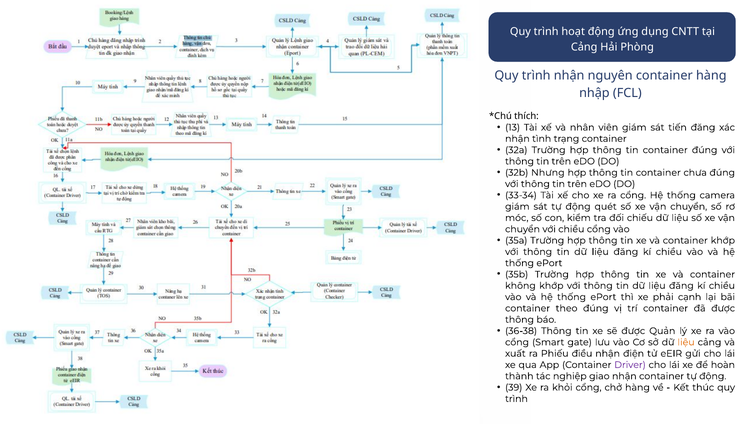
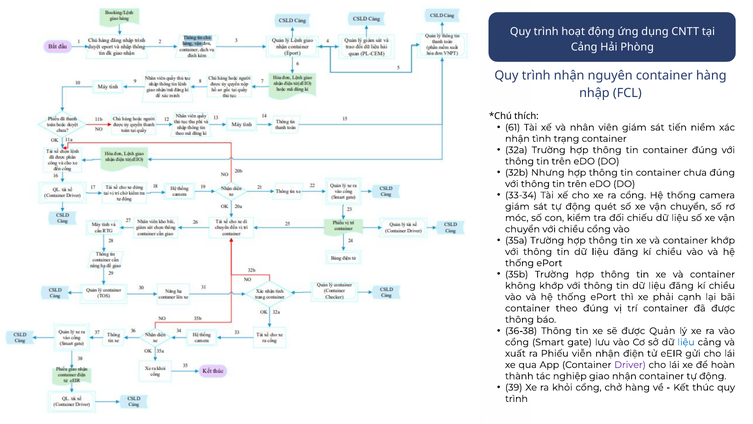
13: 13 -> 61 (513, 127)
tiến đăng: đăng -> niềm (703, 127)
liệu colour: orange -> blue (686, 342)
điều: điều -> viễn (582, 353)
